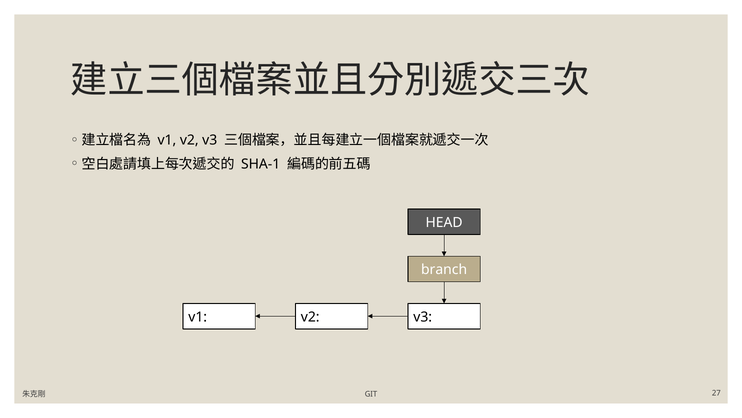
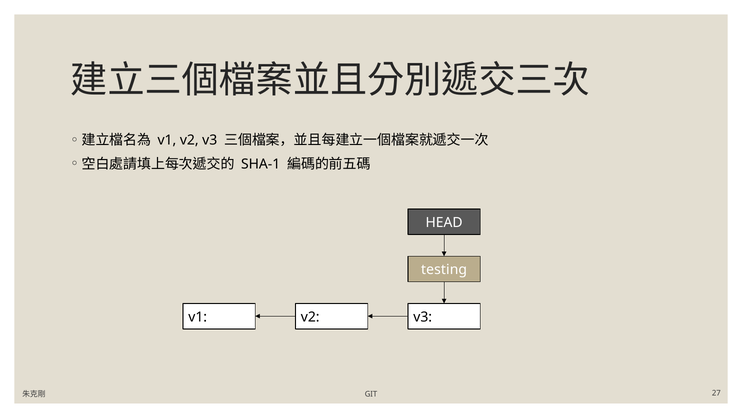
branch: branch -> testing (444, 269)
